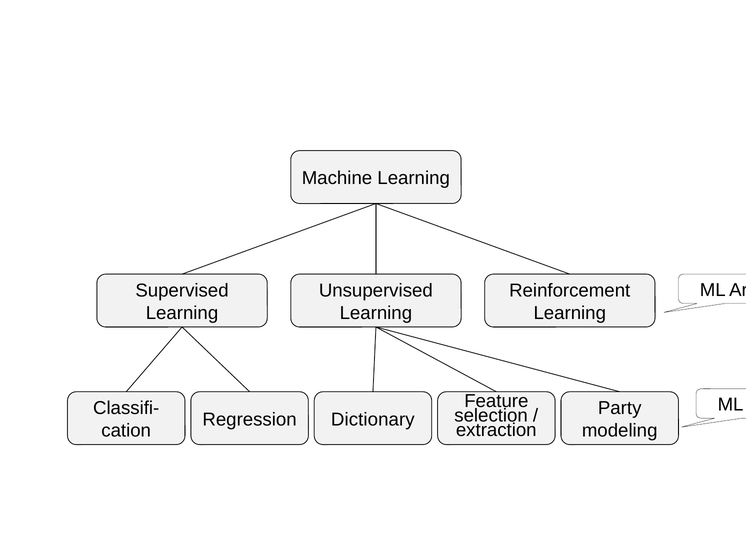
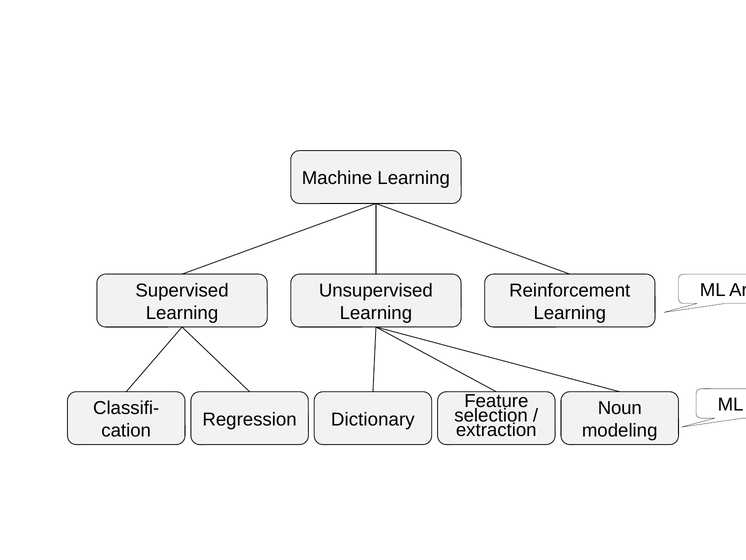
Party: Party -> Noun (620, 408)
